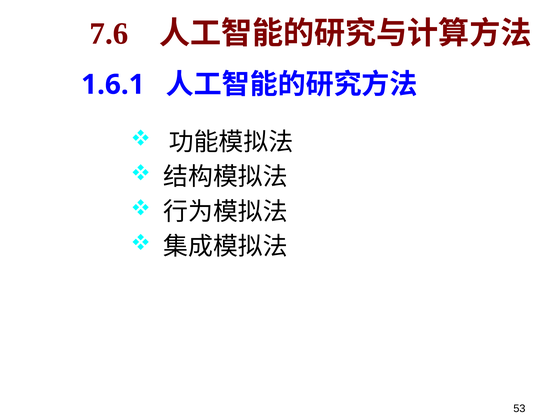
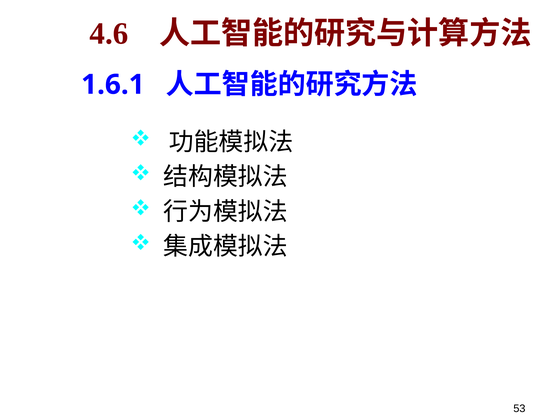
7.6: 7.6 -> 4.6 (109, 34)
